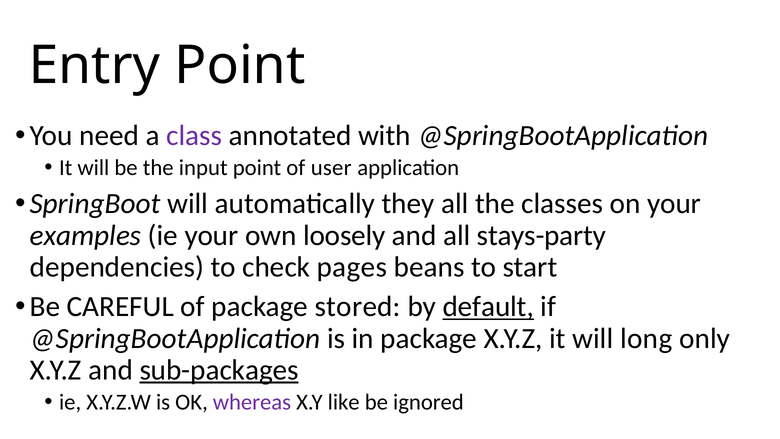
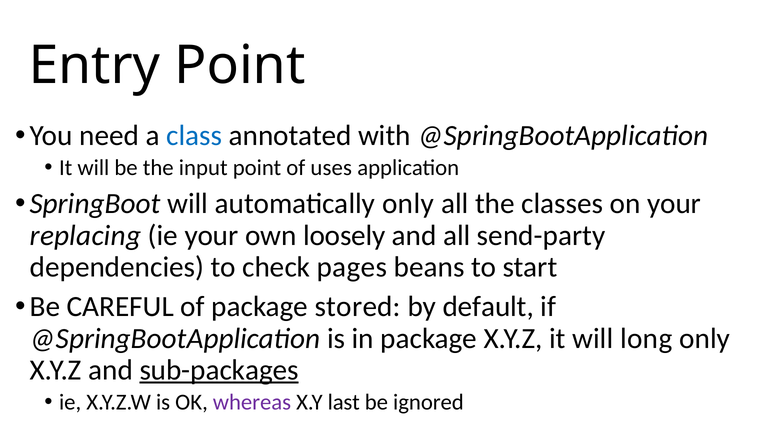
class colour: purple -> blue (194, 135)
user: user -> uses (331, 167)
automatically they: they -> only (408, 204)
examples: examples -> replacing (85, 235)
stays-party: stays-party -> send-party (541, 235)
default underline: present -> none (488, 307)
like: like -> last (344, 402)
